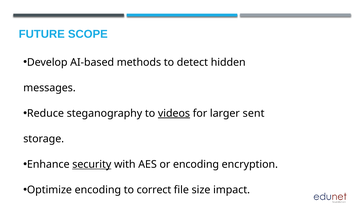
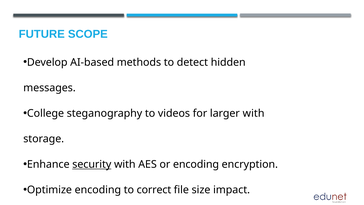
Reduce: Reduce -> College (46, 113)
videos underline: present -> none (174, 113)
larger sent: sent -> with (254, 113)
